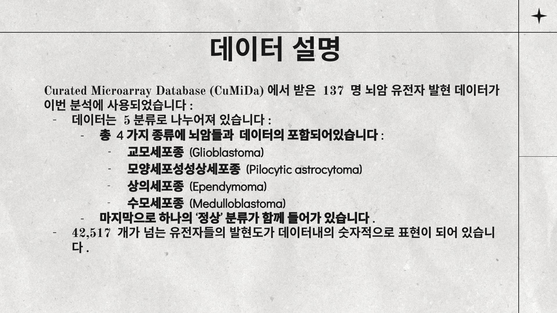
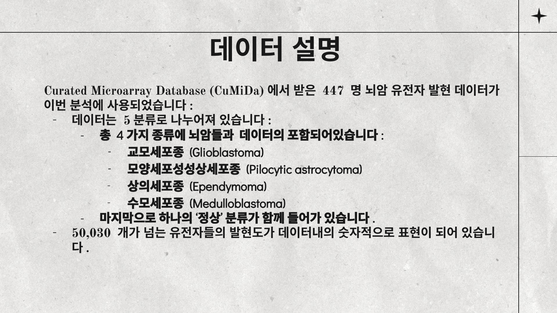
137: 137 -> 447 (333, 91)
42,517: 42,517 -> 50,030 (91, 233)
